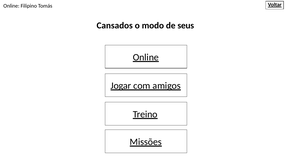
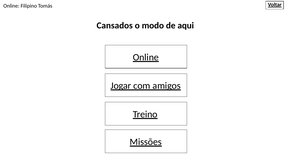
seus: seus -> aqui (186, 25)
